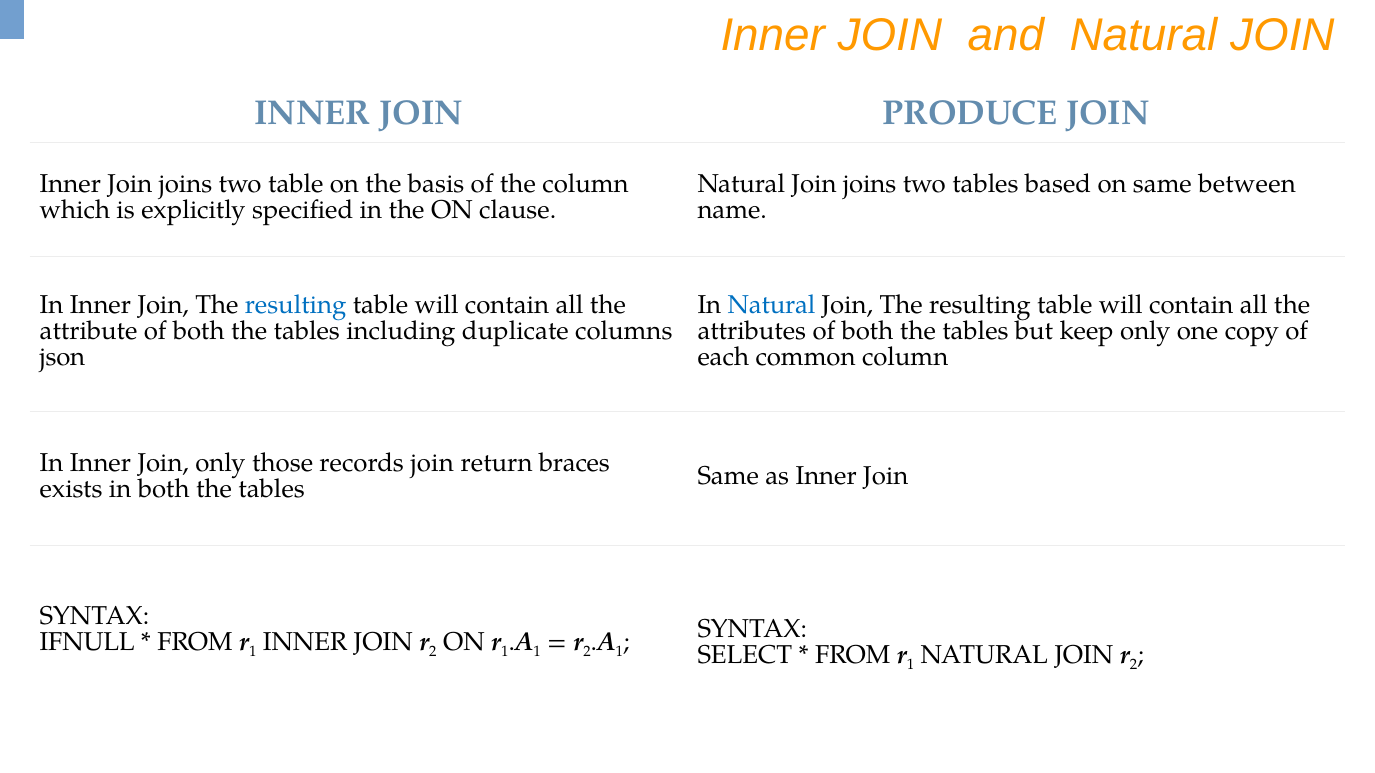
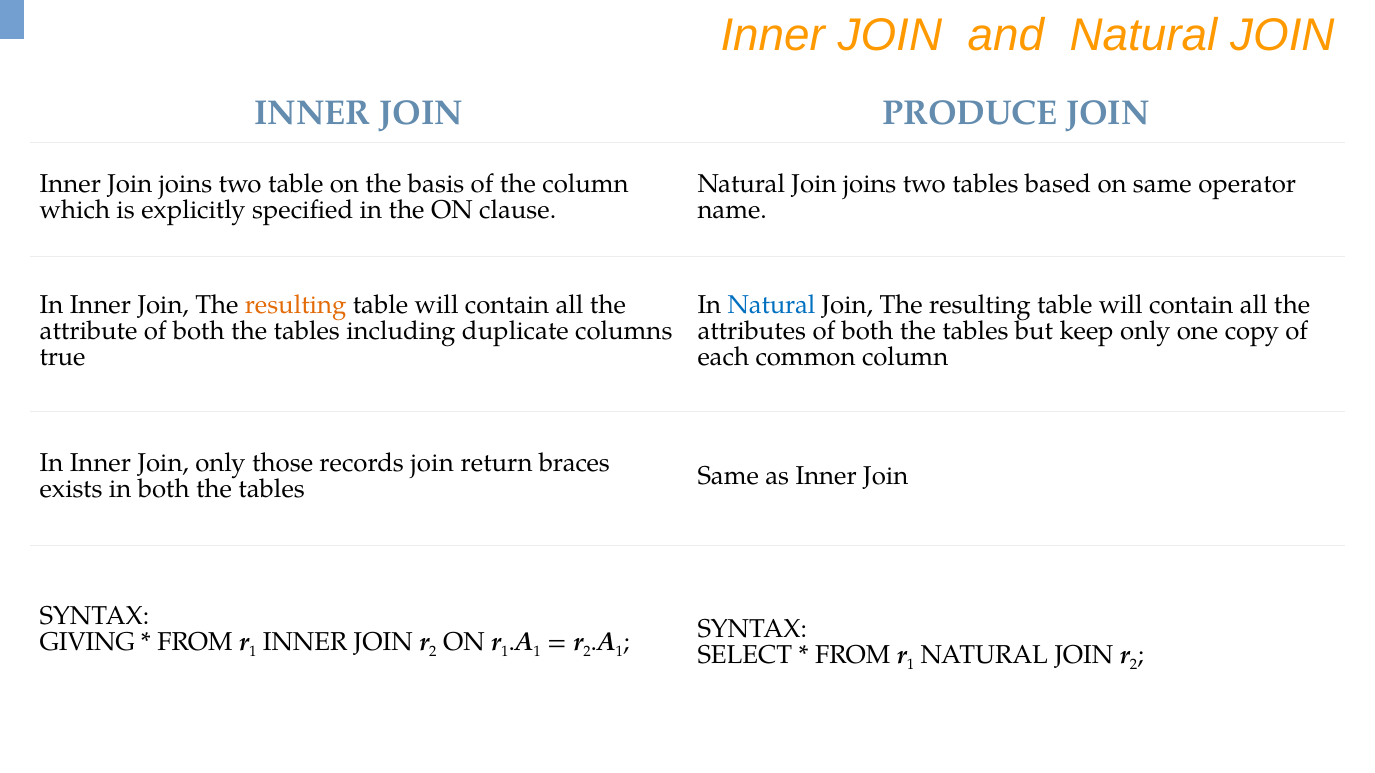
between: between -> operator (1247, 184)
resulting colour: blue -> orange (296, 305)
json: json -> true (63, 357)
IFNULL: IFNULL -> GIVING (87, 642)
